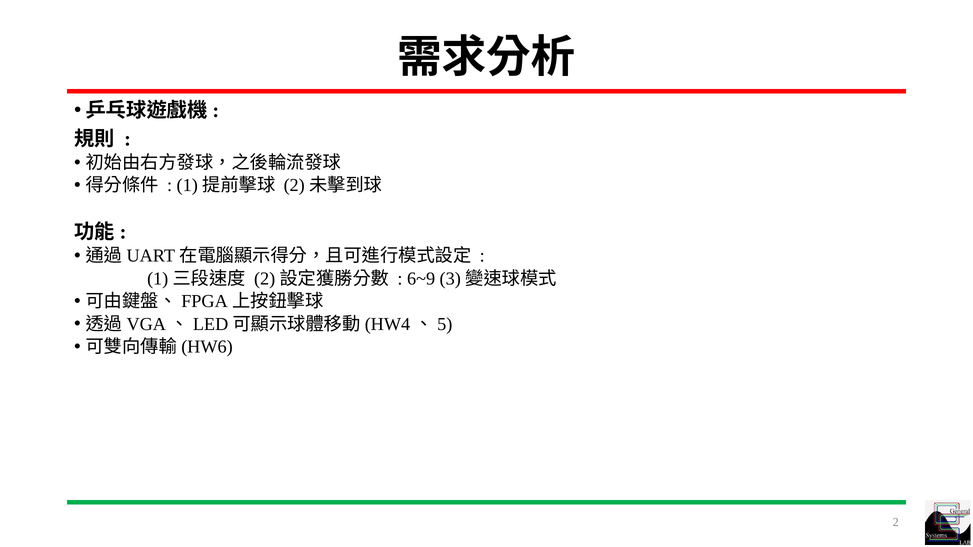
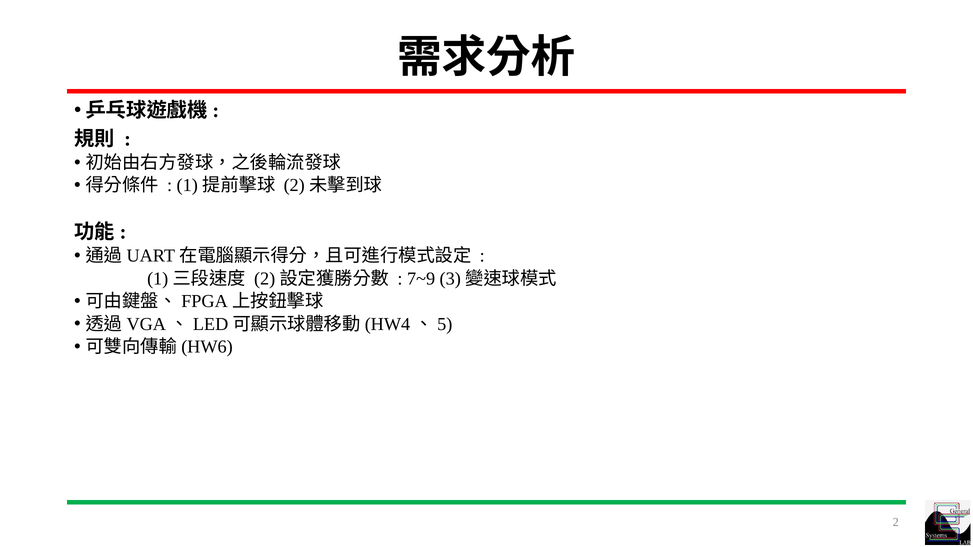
6~9: 6~9 -> 7~9 (421, 279)
